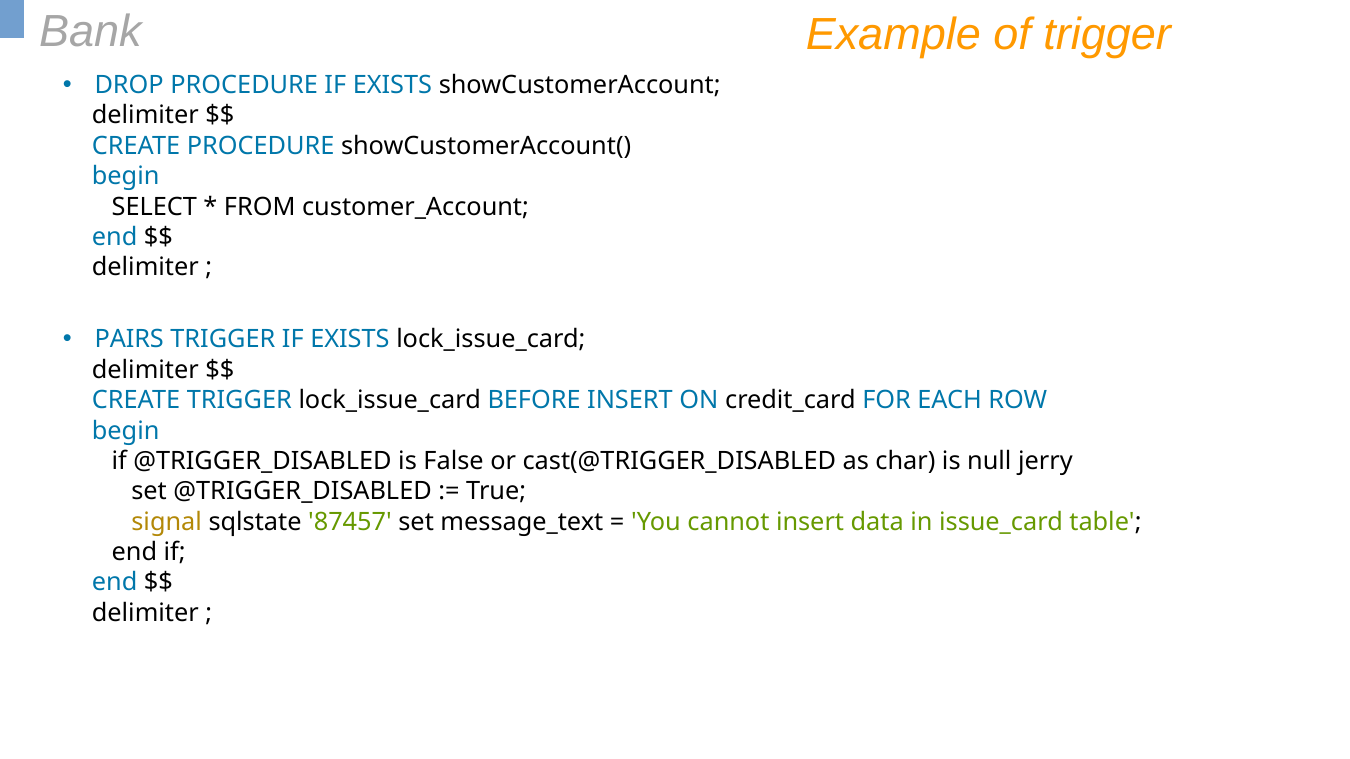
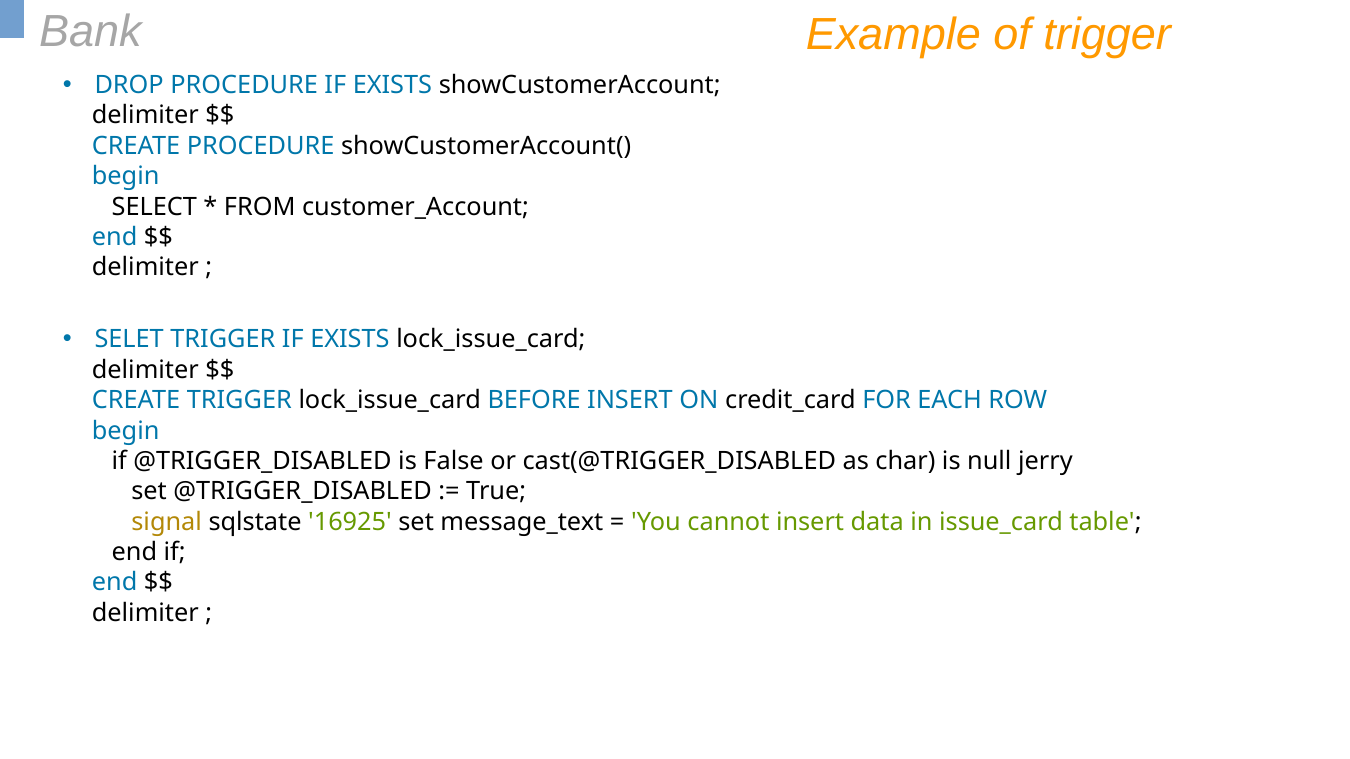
PAIRS: PAIRS -> SELET (129, 340)
87457: 87457 -> 16925 (350, 522)
